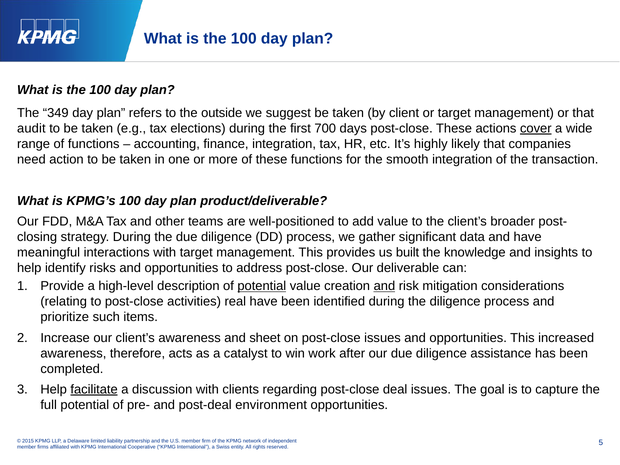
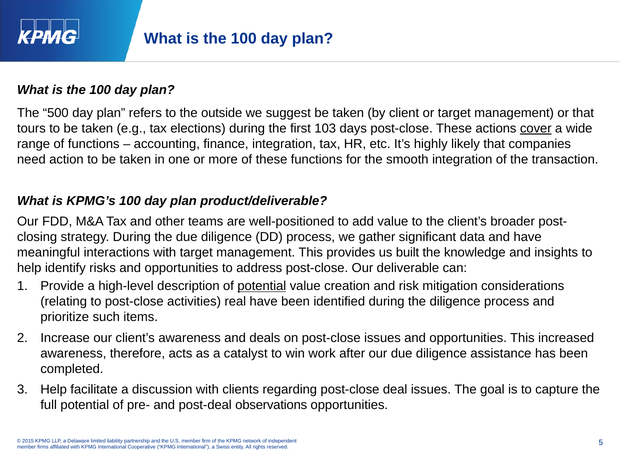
349: 349 -> 500 (56, 113)
audit: audit -> tours (31, 129)
700: 700 -> 103 (325, 129)
and underline: present -> none (384, 286)
sheet: sheet -> deals (265, 338)
facilitate underline: present -> none (94, 390)
environment: environment -> observations (271, 405)
